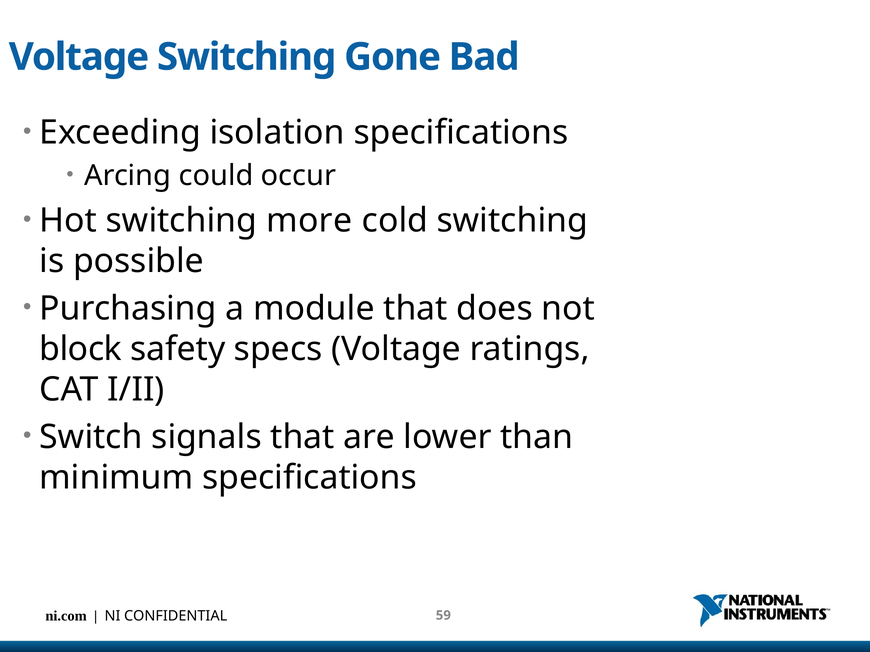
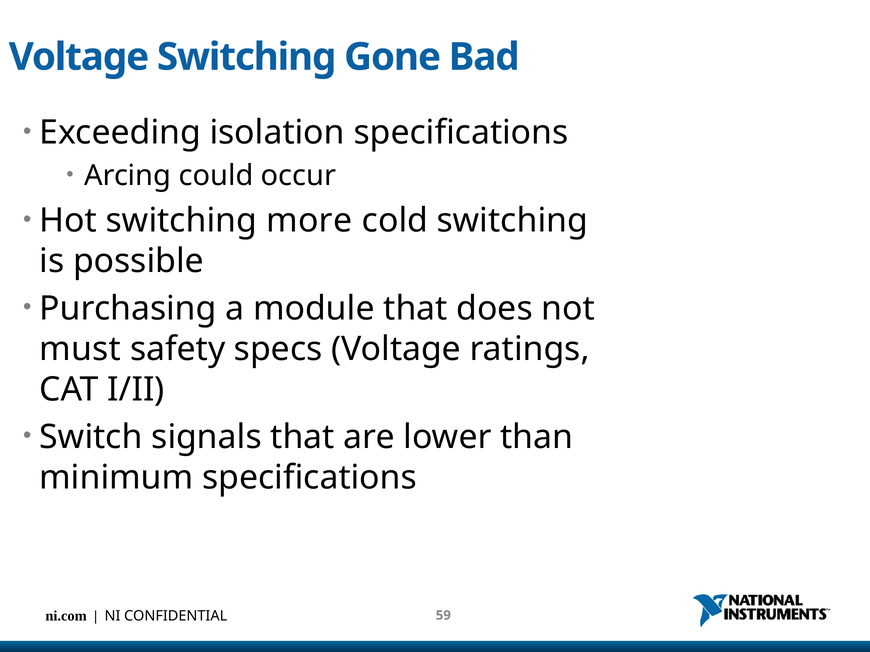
block: block -> must (80, 349)
